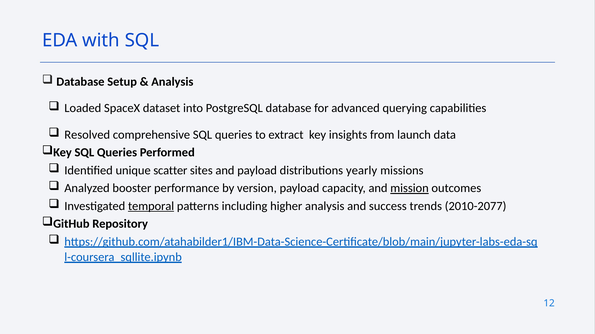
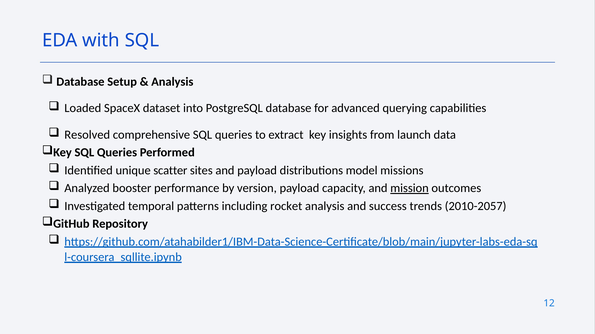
yearly: yearly -> model (362, 171)
temporal underline: present -> none (151, 206)
higher: higher -> rocket (286, 206)
2010-2077: 2010-2077 -> 2010-2057 (476, 206)
